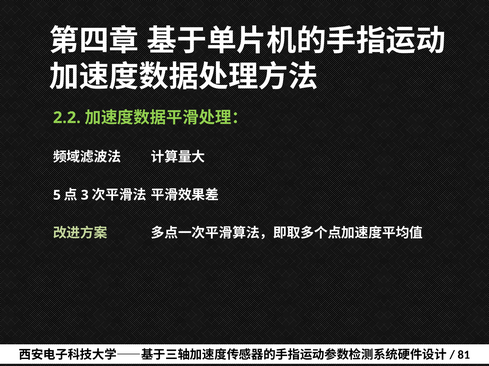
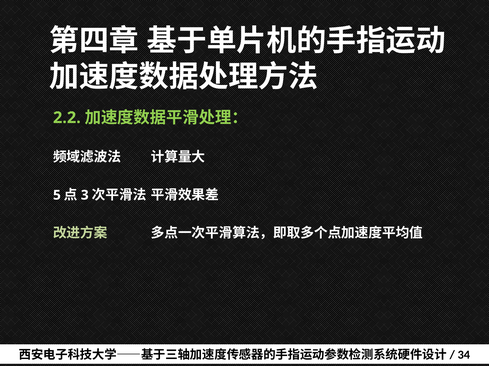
81: 81 -> 34 (464, 356)
